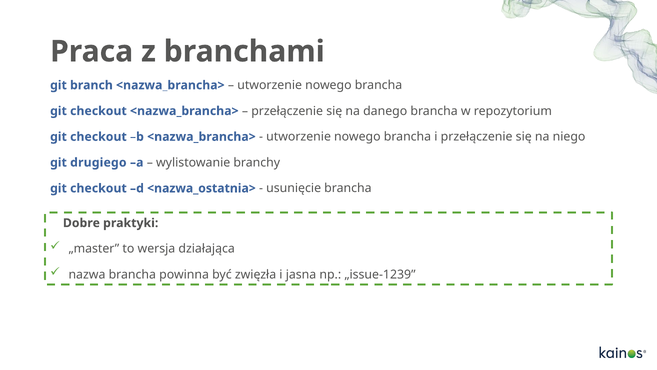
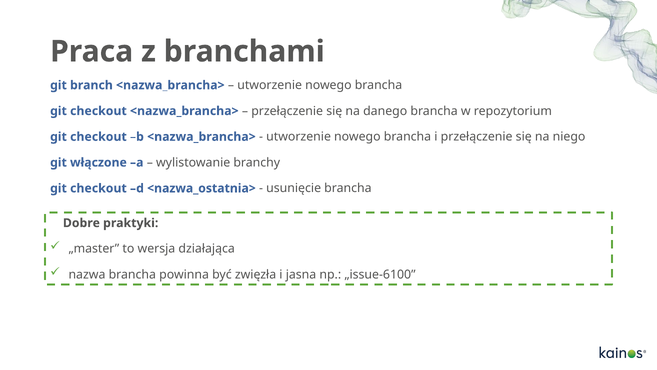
drugiego: drugiego -> włączone (98, 162)
„issue-1239: „issue-1239 -> „issue-6100 (380, 274)
